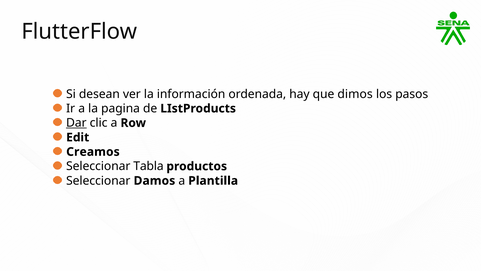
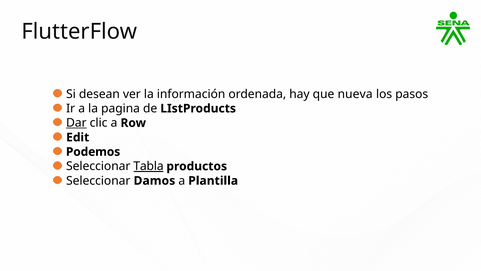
dimos: dimos -> nueva (355, 94)
Creamos: Creamos -> Podemos (93, 152)
Tabla underline: none -> present (148, 166)
